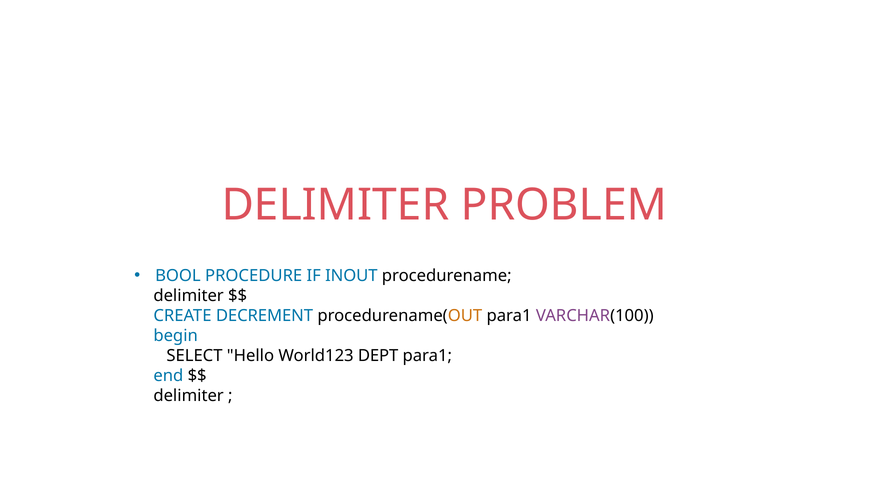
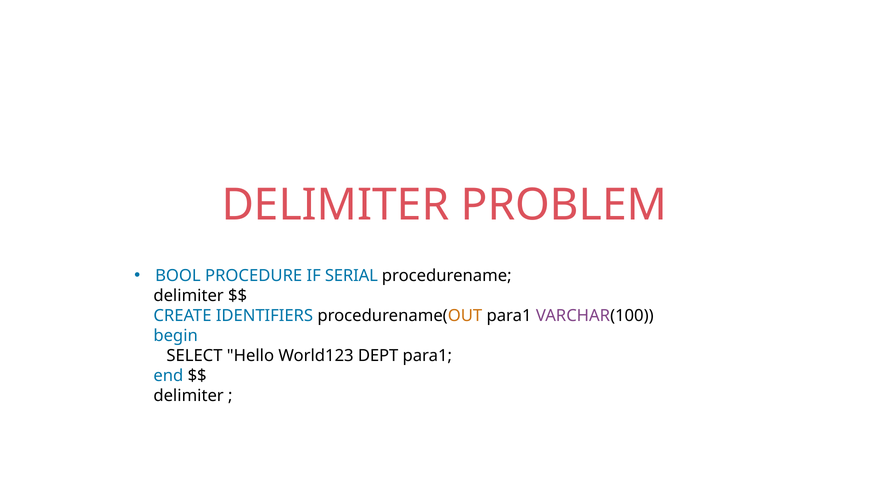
INOUT: INOUT -> SERIAL (351, 276)
DECREMENT: DECREMENT -> IDENTIFIERS (264, 316)
